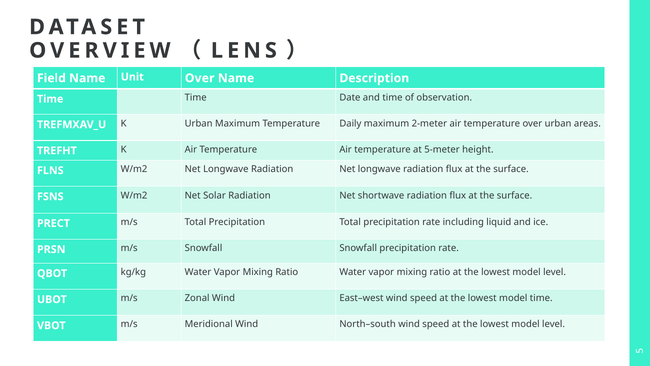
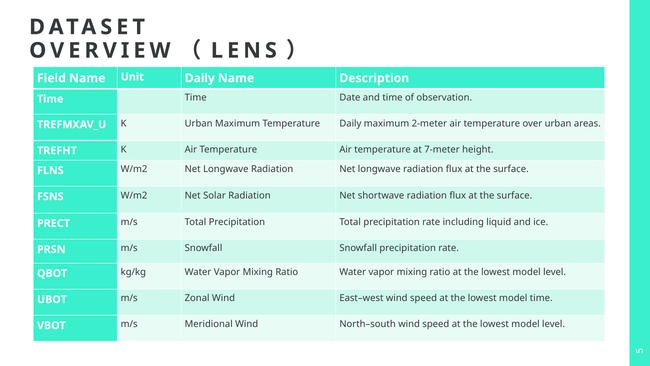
Unit Over: Over -> Daily (200, 78)
5-meter: 5-meter -> 7-meter (442, 149)
